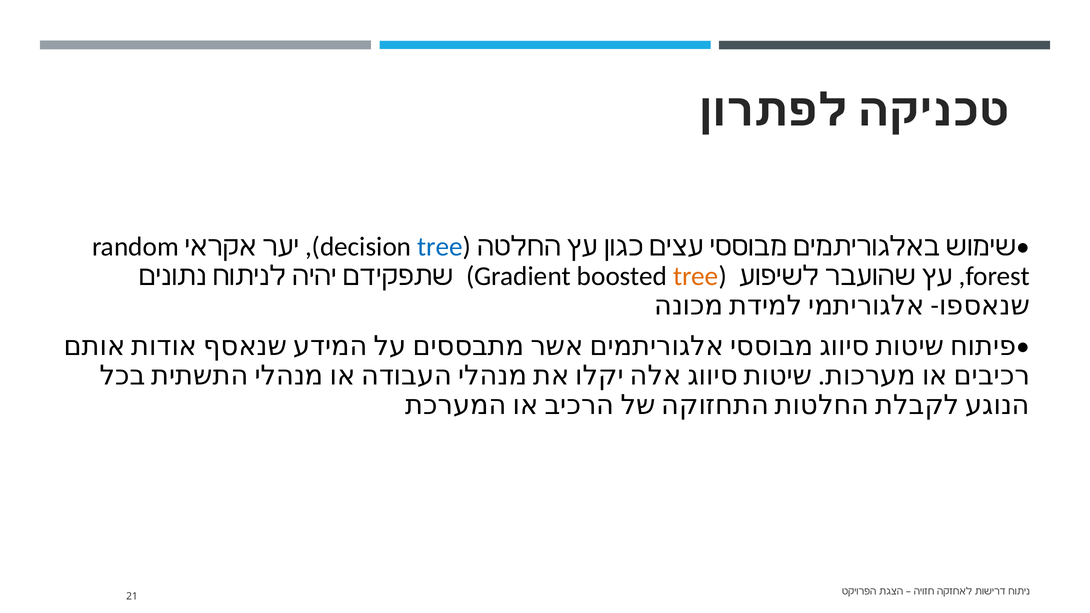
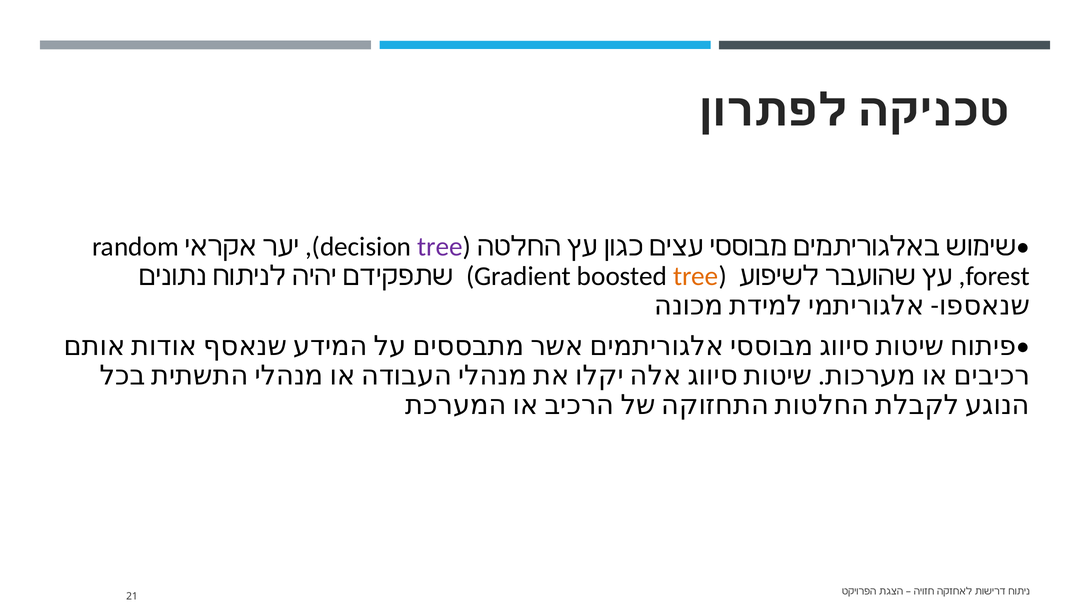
tree colour: blue -> purple (440, 247)
